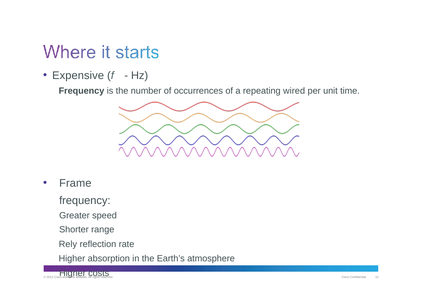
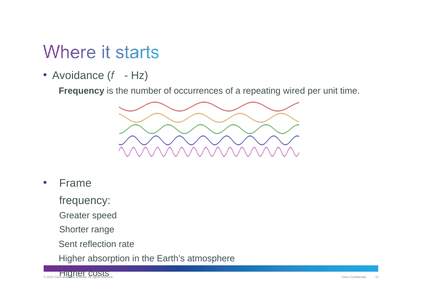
Expensive: Expensive -> Avoidance (78, 75)
Rely: Rely -> Sent (68, 244)
